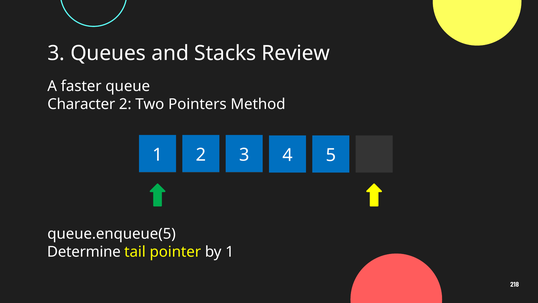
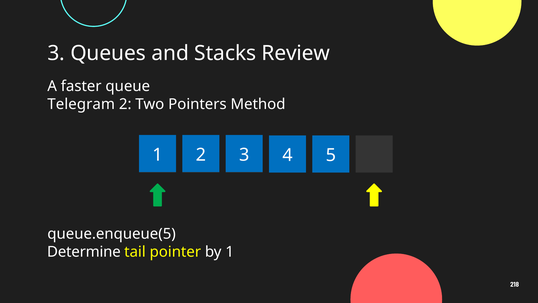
Character: Character -> Telegram (81, 104)
